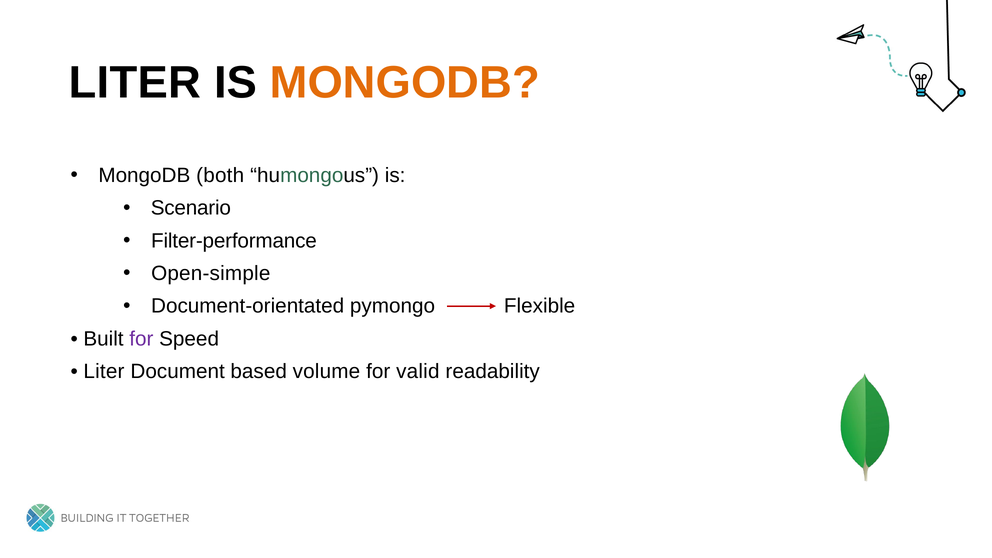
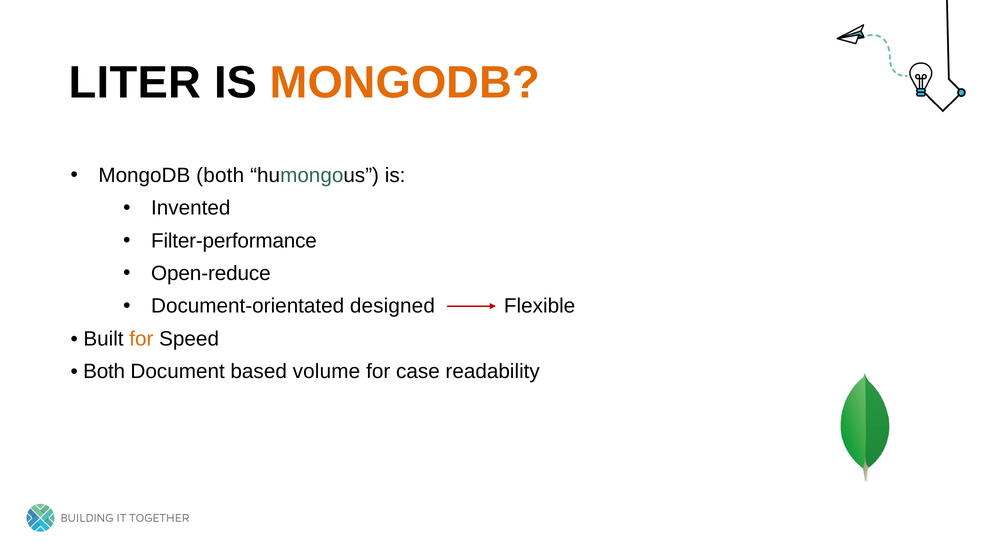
Scenario: Scenario -> Invented (191, 208)
Open-simple: Open-simple -> Open-reduce (211, 273)
pymongo: pymongo -> designed (392, 306)
for colour: purple -> orange (141, 339)
Liter: Liter -> Both (104, 371)
valid: valid -> case (418, 371)
